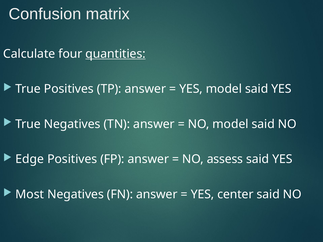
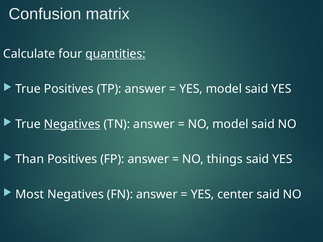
Negatives underline: none -> present (72, 124)
Edge: Edge -> Than (30, 159)
assess: assess -> things (225, 159)
